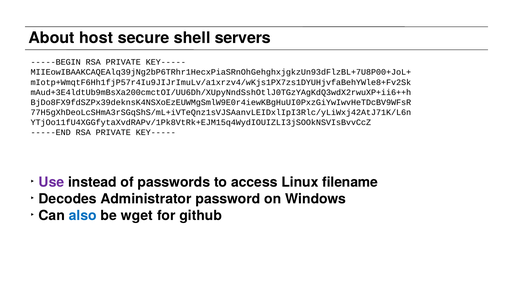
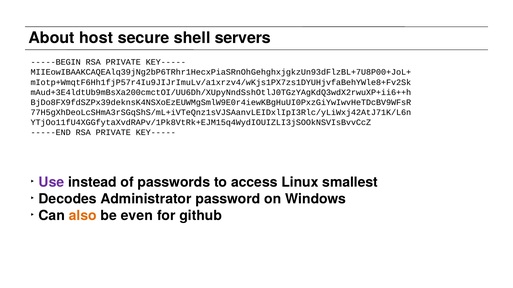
filename: filename -> smallest (350, 182)
also colour: blue -> orange (83, 216)
wget: wget -> even (137, 216)
